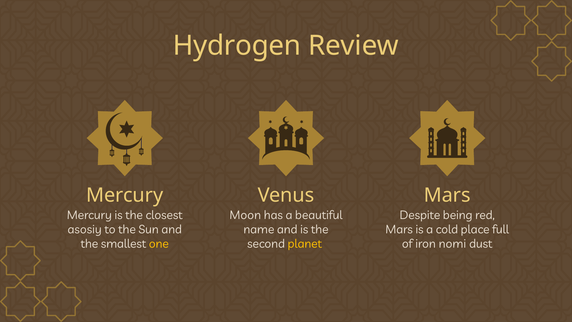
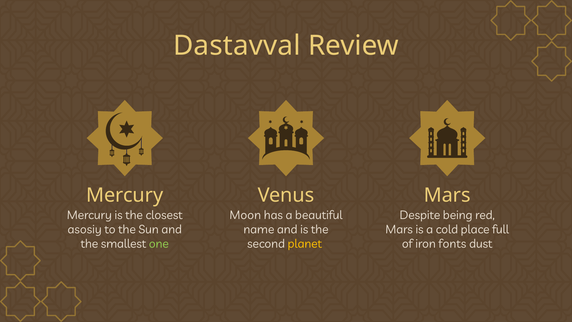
Hydrogen: Hydrogen -> Dastavval (237, 46)
one colour: yellow -> light green (159, 244)
nomi: nomi -> fonts (452, 244)
